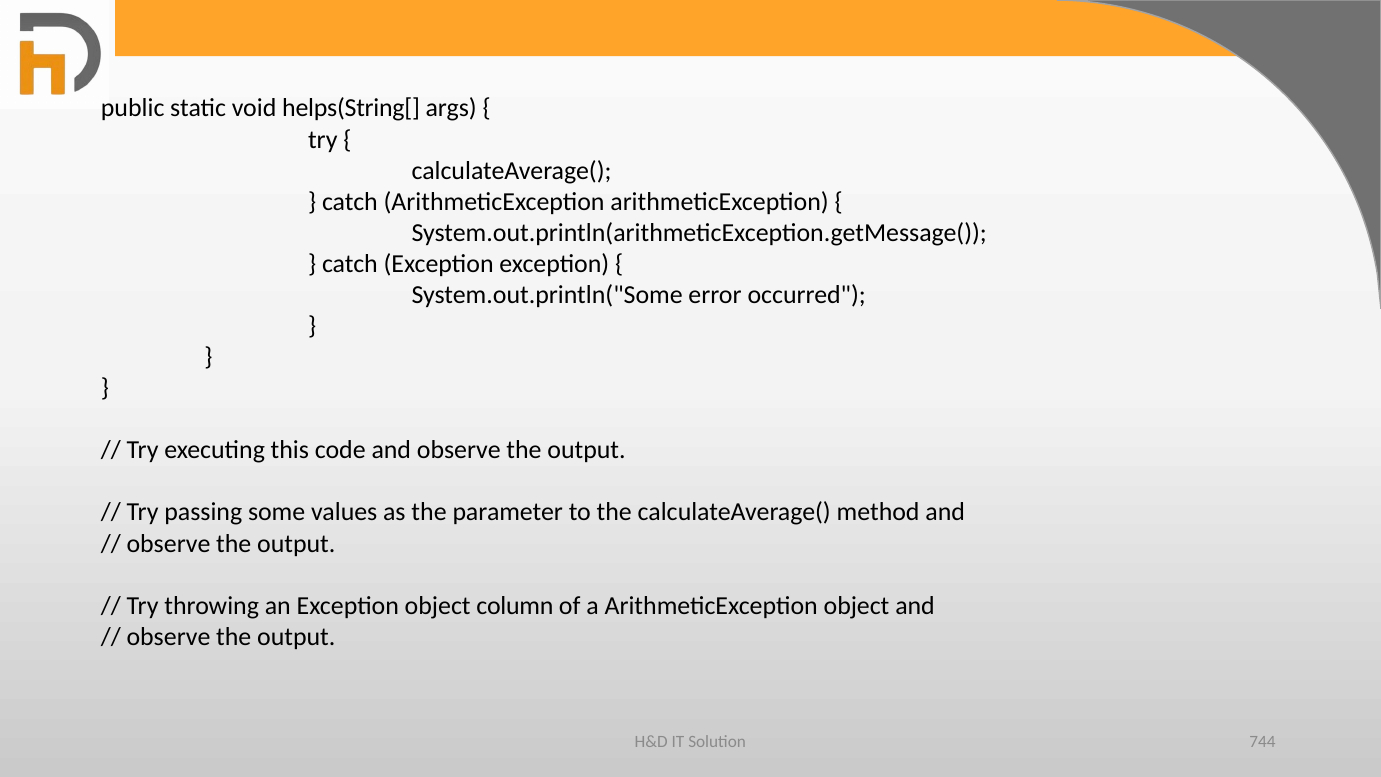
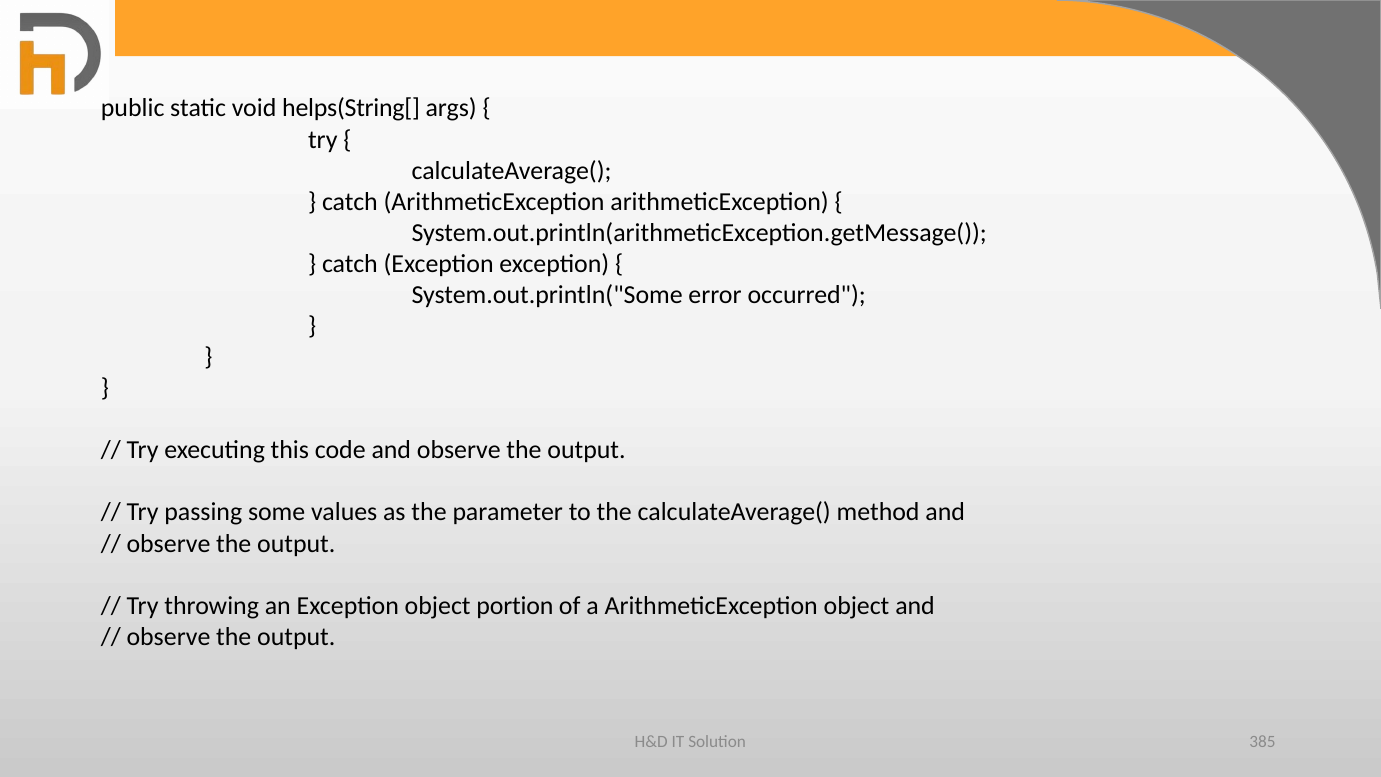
column: column -> portion (515, 606)
744: 744 -> 385 (1263, 742)
